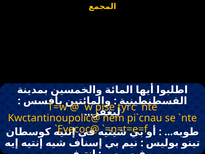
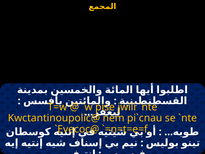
tyrc: tyrc -> jwili (127, 107)
